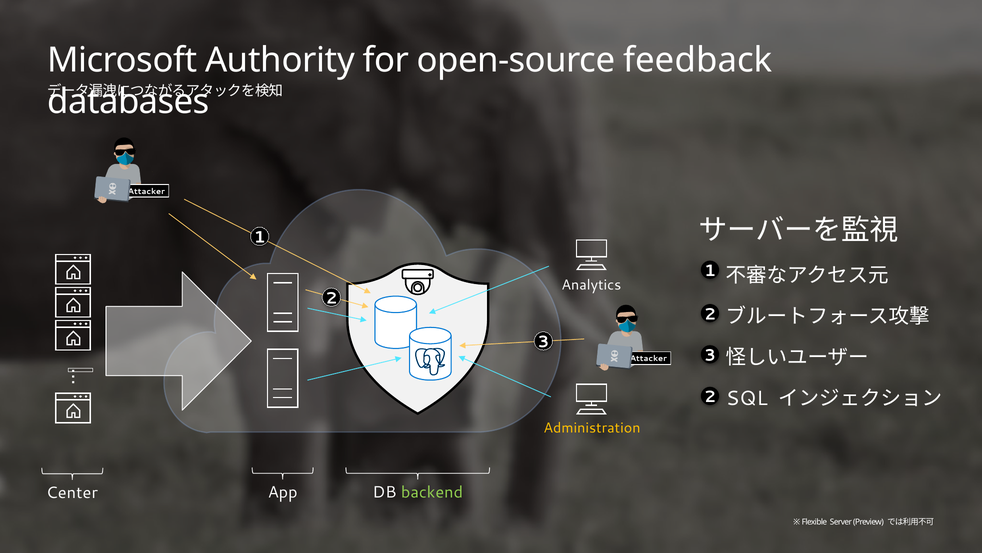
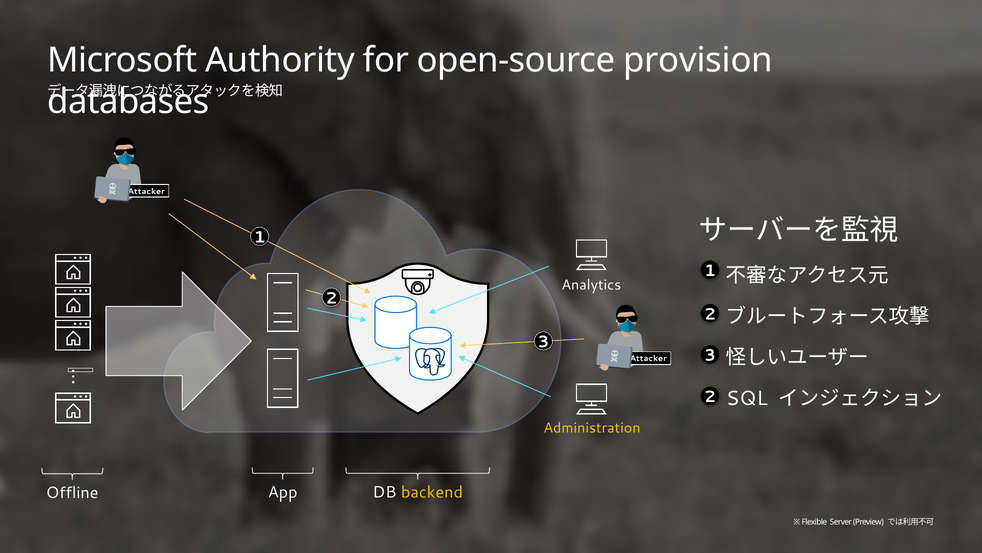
feedback: feedback -> provision (698, 60)
backend colour: light green -> yellow (432, 492)
Center: Center -> Offline (72, 492)
